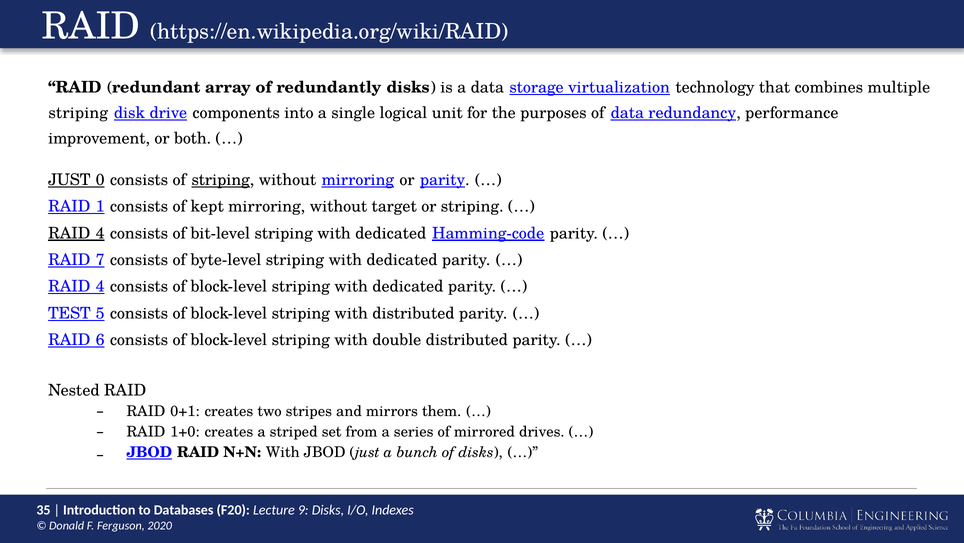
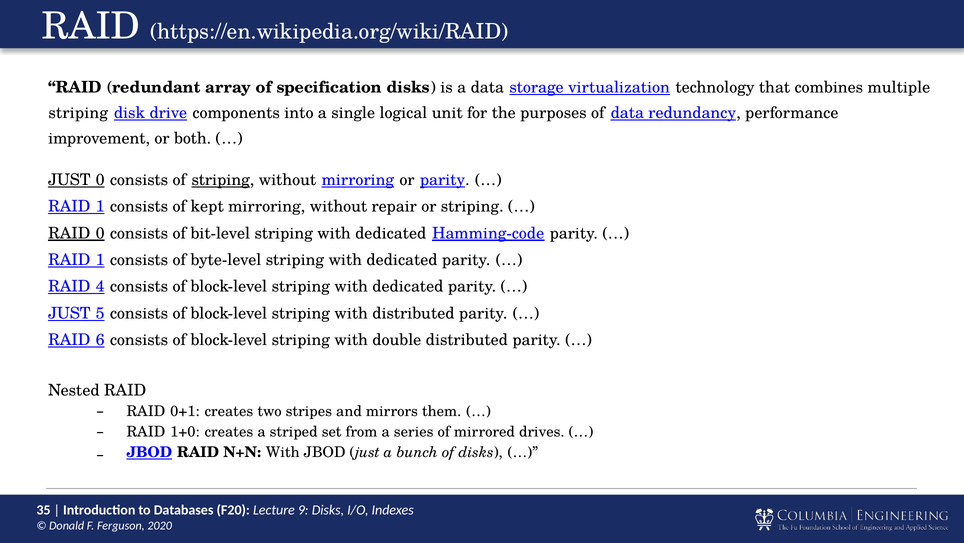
redundantly: redundantly -> specification (329, 87)
target: target -> repair (394, 206)
4: 4 -> 0 (100, 233)
7: 7 -> 1 (100, 260)
TEST: TEST -> JUST (69, 313)
